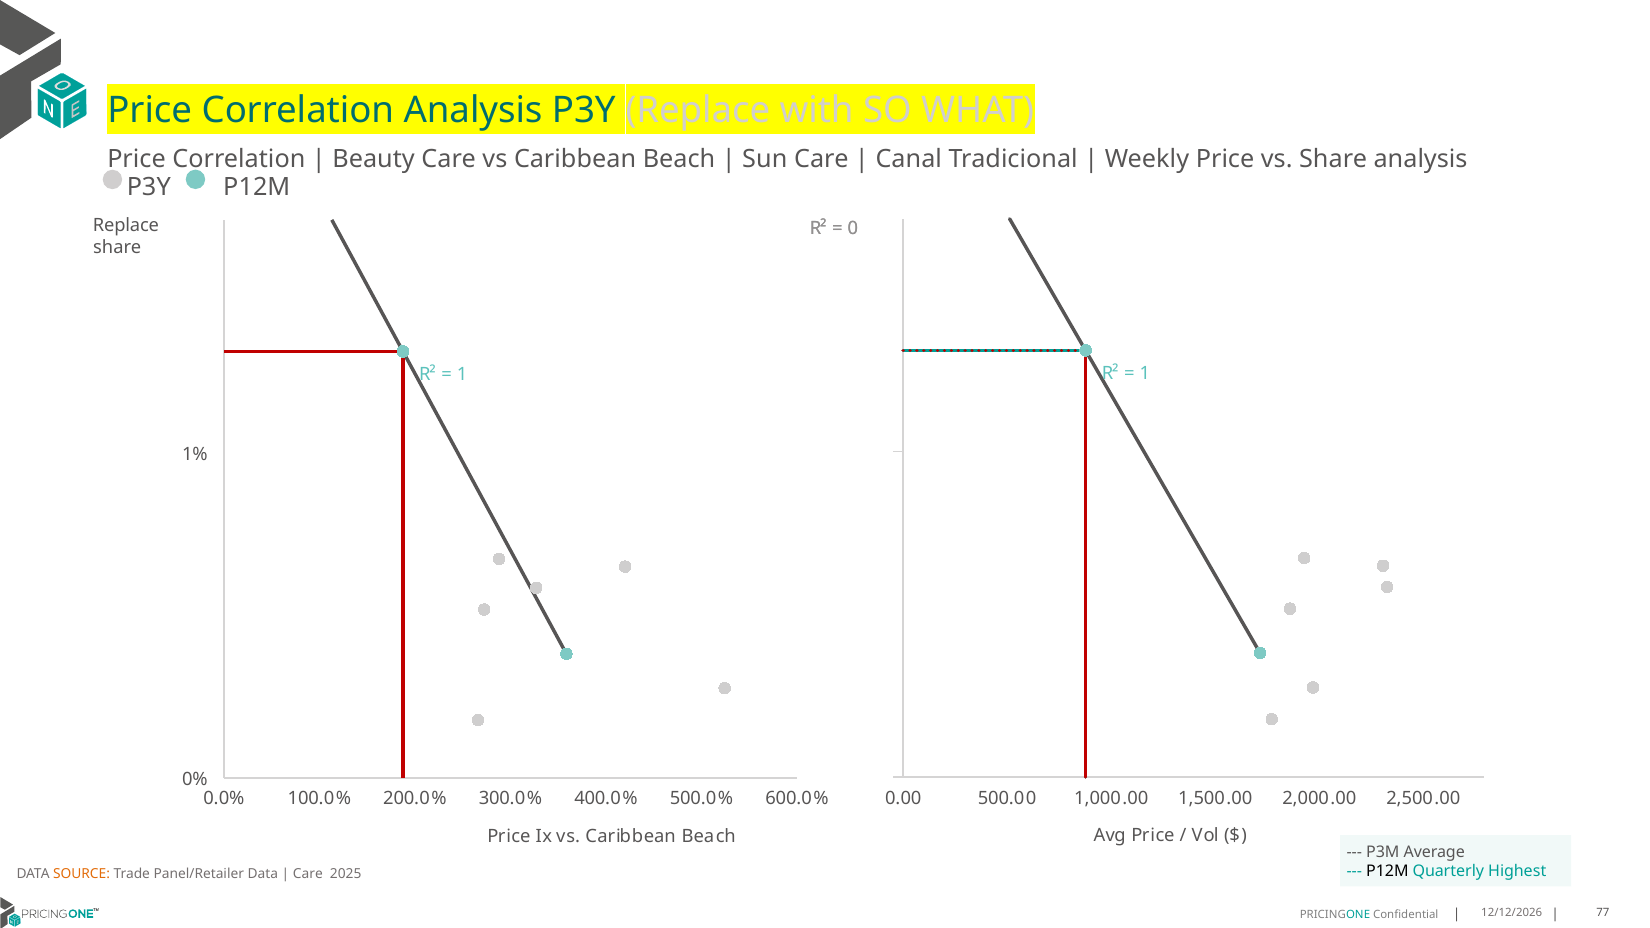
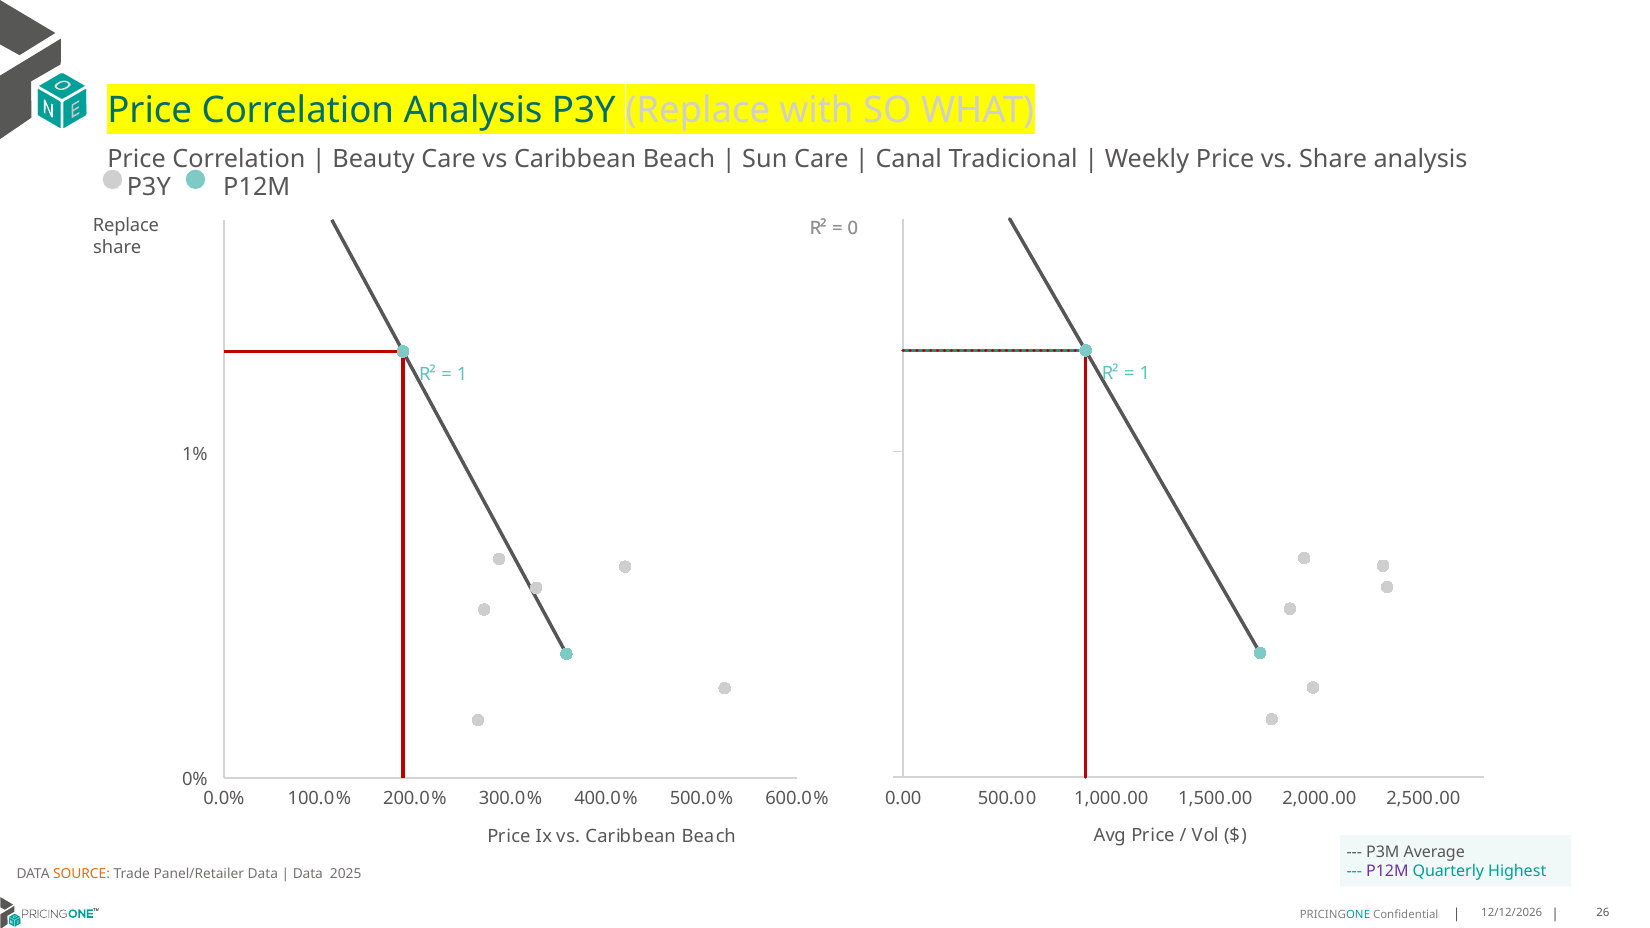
P12M colour: black -> purple (1387, 872)
Care: Care -> Data (308, 874)
77: 77 -> 26 (1603, 913)
